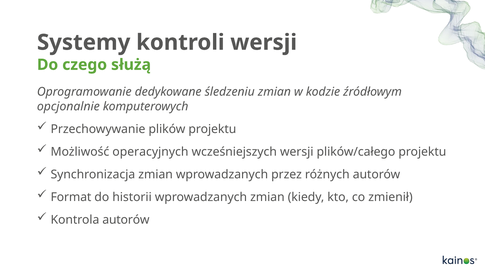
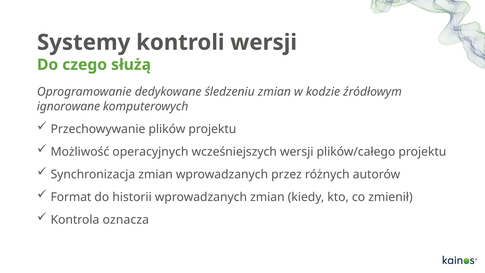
opcjonalnie: opcjonalnie -> ignorowane (68, 106)
Kontrola autorów: autorów -> oznacza (126, 220)
